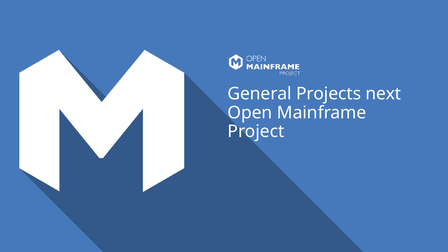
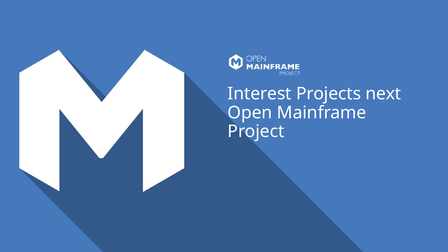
General: General -> Interest (260, 94)
